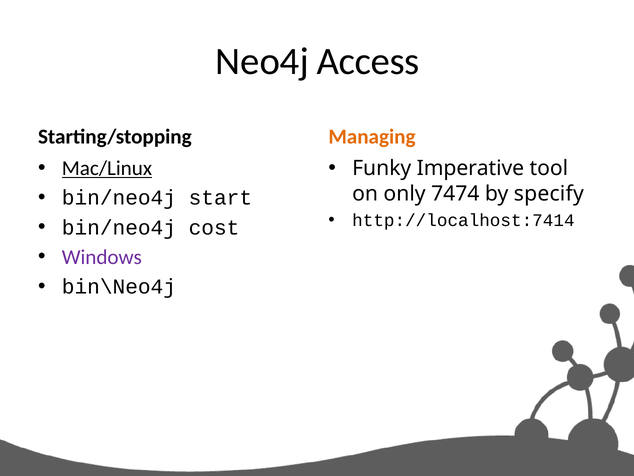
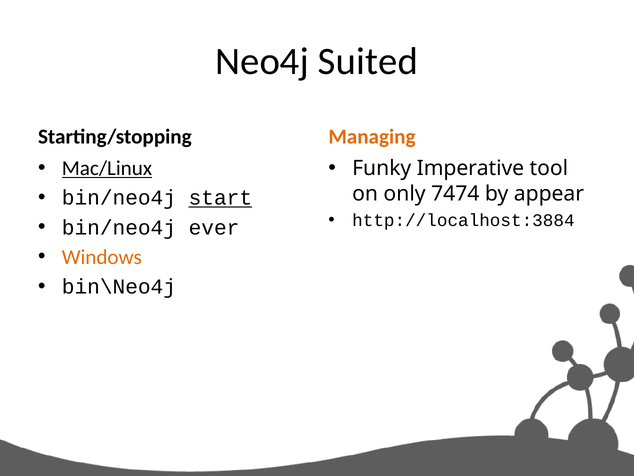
Access: Access -> Suited (368, 61)
start underline: none -> present (220, 198)
specify: specify -> appear (549, 193)
http://localhost:7414: http://localhost:7414 -> http://localhost:3884 (463, 220)
cost: cost -> ever (214, 227)
Windows colour: purple -> orange (102, 257)
